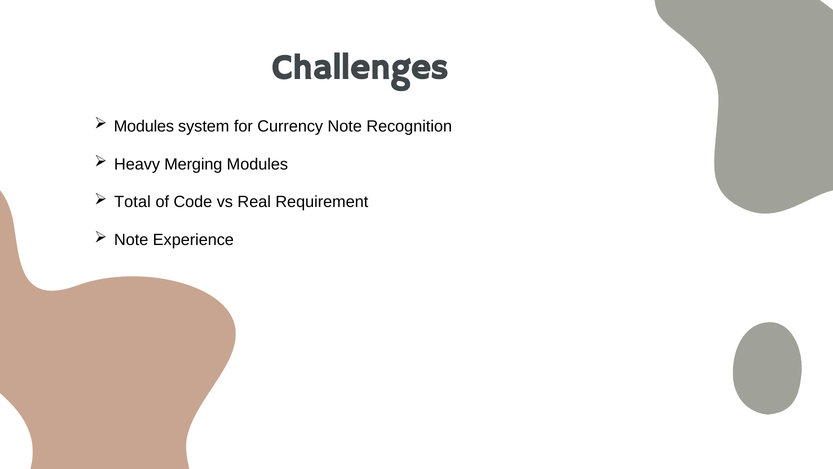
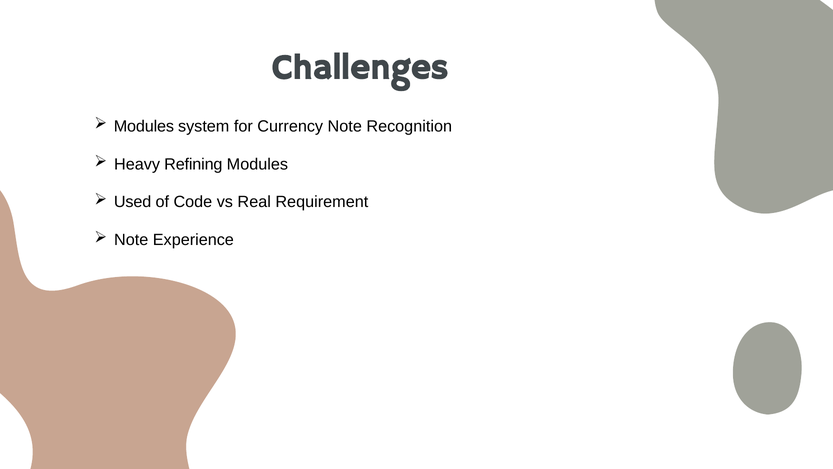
Merging: Merging -> Refining (193, 164)
Total: Total -> Used (133, 202)
